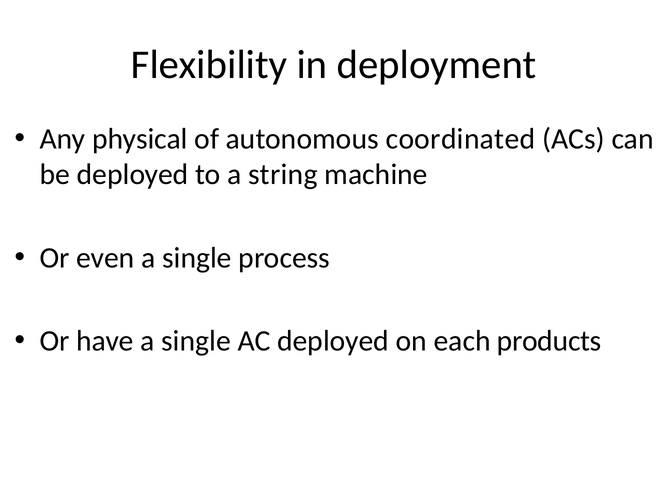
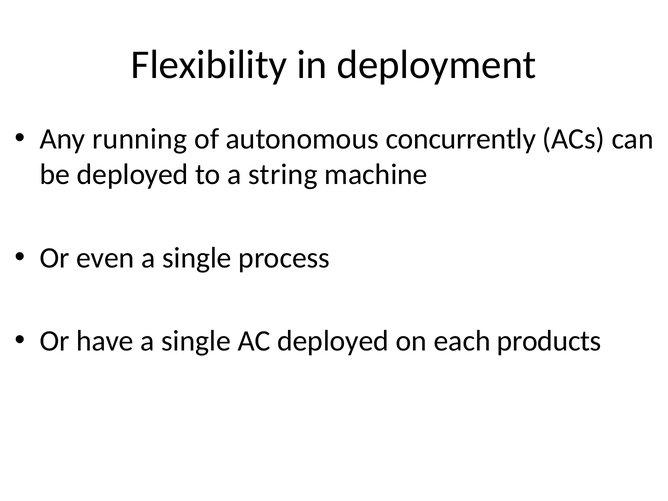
physical: physical -> running (140, 139)
coordinated: coordinated -> concurrently (461, 139)
